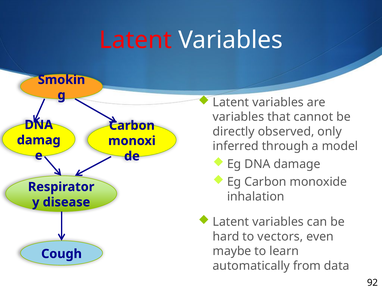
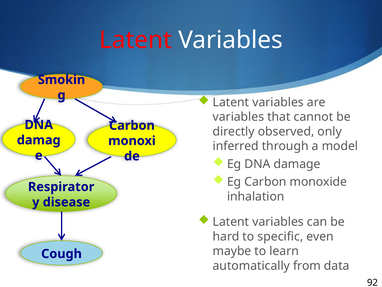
vectors: vectors -> specific (280, 236)
